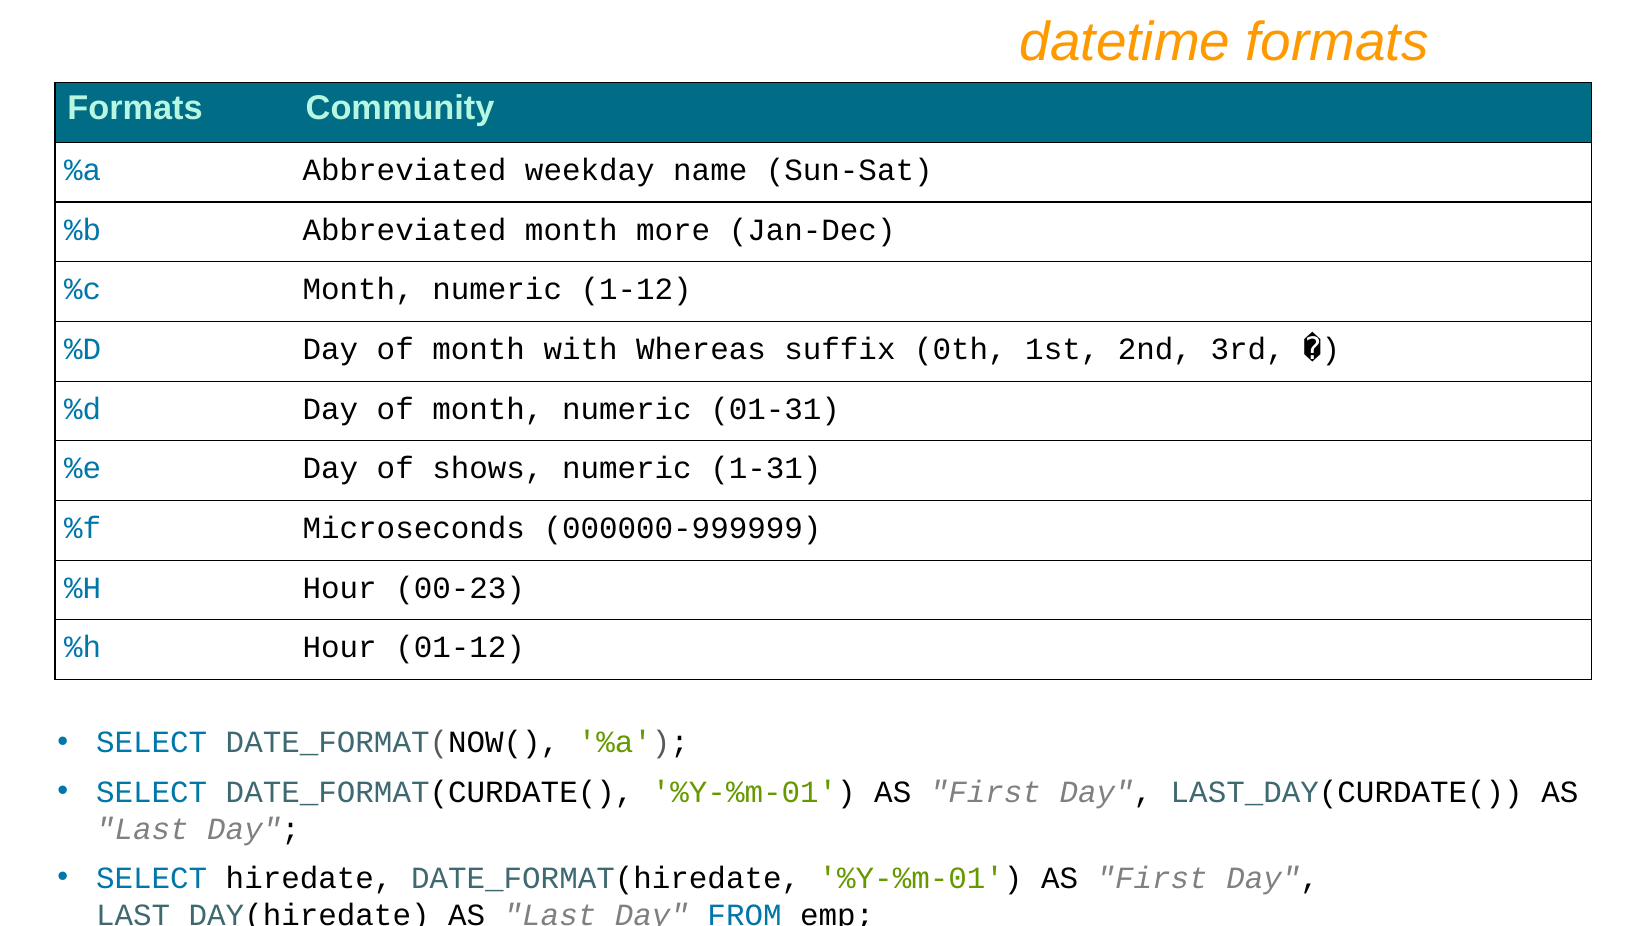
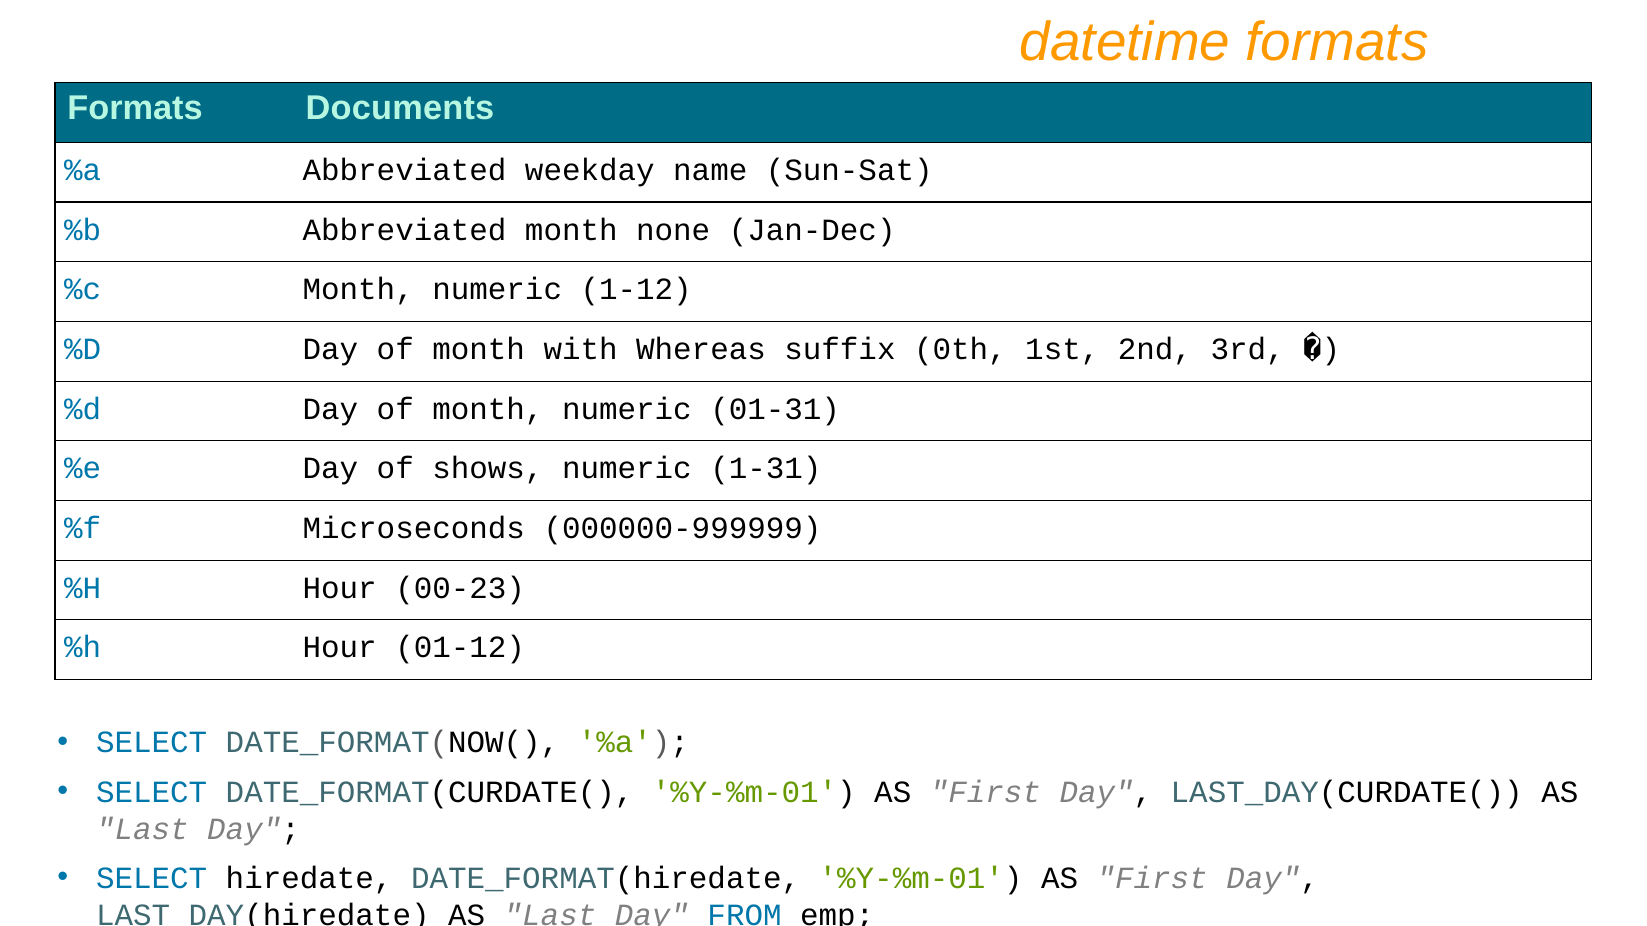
Community: Community -> Documents (400, 109)
more: more -> none (673, 230)
